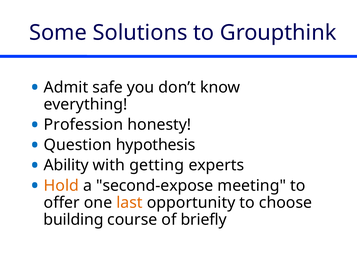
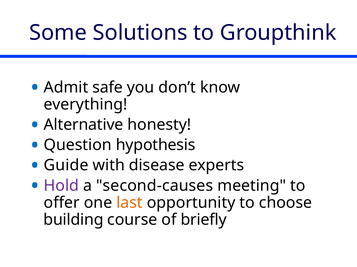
Profession: Profession -> Alternative (84, 125)
Ability: Ability -> Guide (66, 166)
getting: getting -> disease (157, 166)
Hold colour: orange -> purple (61, 186)
second-expose: second-expose -> second-causes (155, 186)
